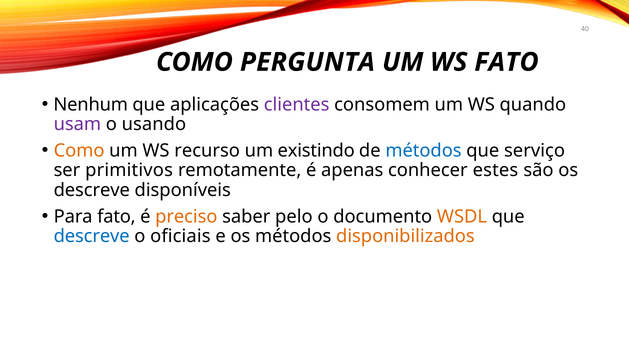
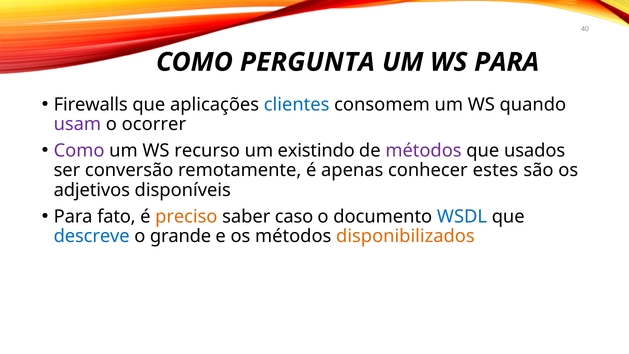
WS FATO: FATO -> PARA (507, 62)
Nenhum: Nenhum -> Firewalls (91, 104)
clientes colour: purple -> blue (297, 104)
usando: usando -> ocorrer (154, 124)
Como colour: orange -> purple (79, 151)
métodos colour: blue -> purple (423, 151)
serviço: serviço -> usados (535, 151)
primitivos: primitivos -> conversão (129, 170)
descreve: descreve -> adjetivos (92, 190)
pelo: pelo -> caso (294, 216)
WSDL colour: orange -> blue (462, 216)
oficiais: oficiais -> grande (181, 236)
